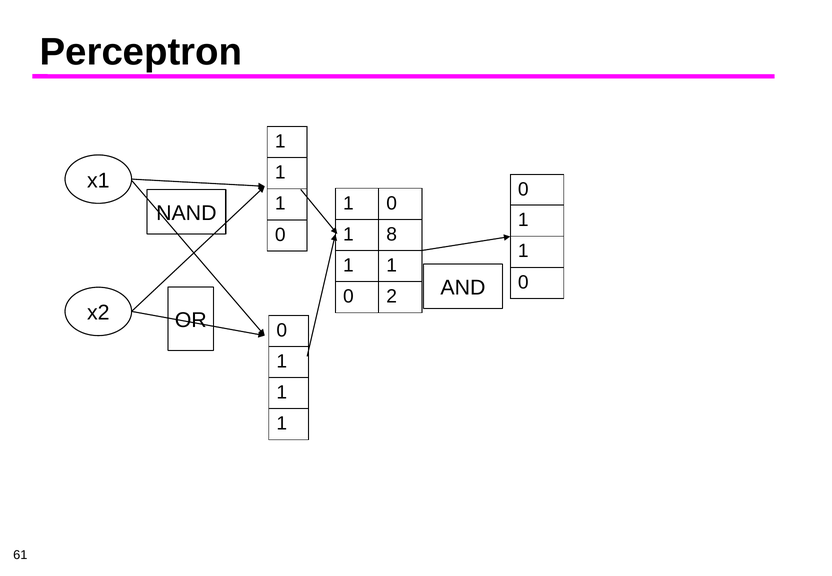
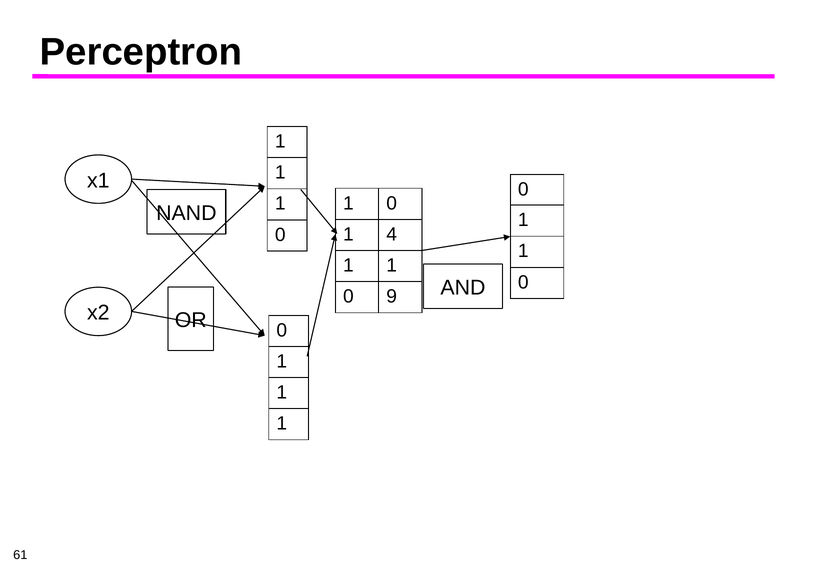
8: 8 -> 4 (392, 234)
2: 2 -> 9 (392, 297)
